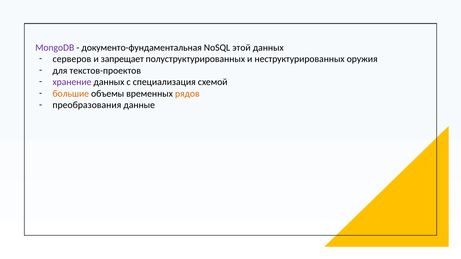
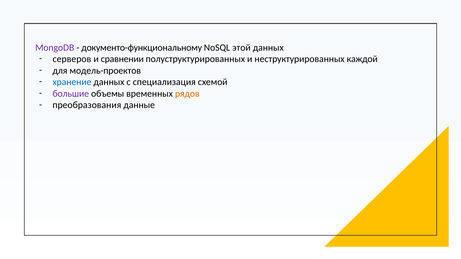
документо-фундаментальная: документо-фундаментальная -> документо-функциональному (142, 48)
запрещает: запрещает -> сравнении (122, 59)
оружия: оружия -> каждой (362, 59)
текстов-проектов: текстов-проектов -> модель-проектов (105, 71)
хранение colour: purple -> blue (72, 82)
большие colour: orange -> purple (71, 94)
